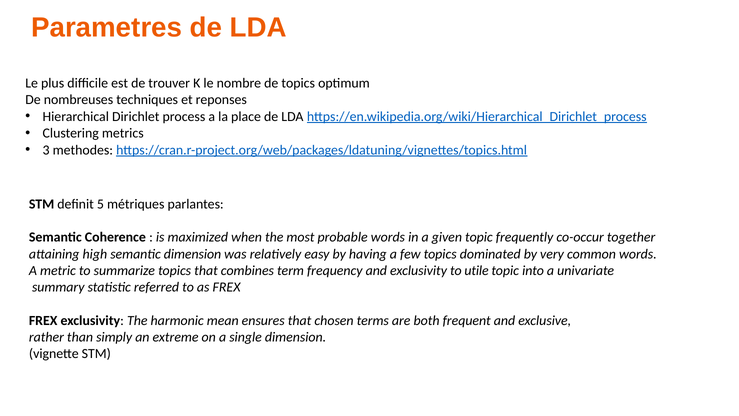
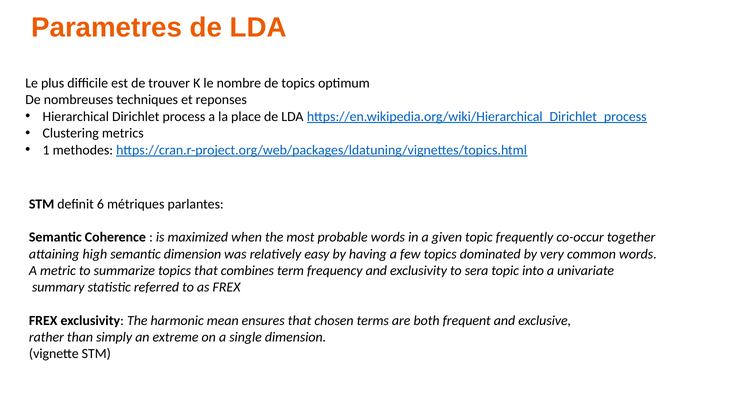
3: 3 -> 1 (46, 150)
5: 5 -> 6 (100, 204)
utile: utile -> sera (477, 270)
